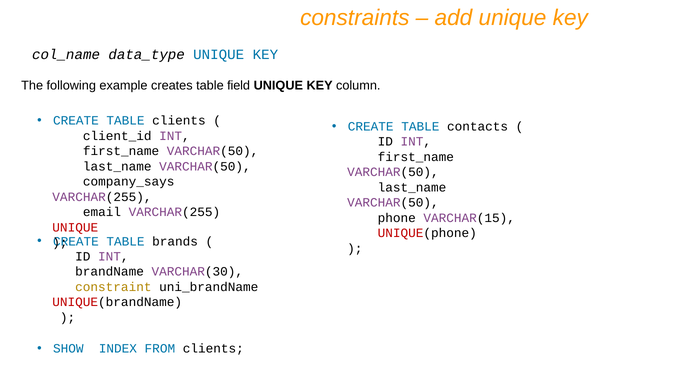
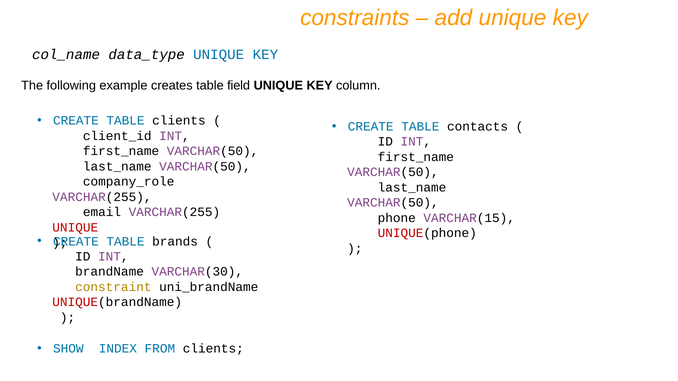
company_says: company_says -> company_role (129, 182)
